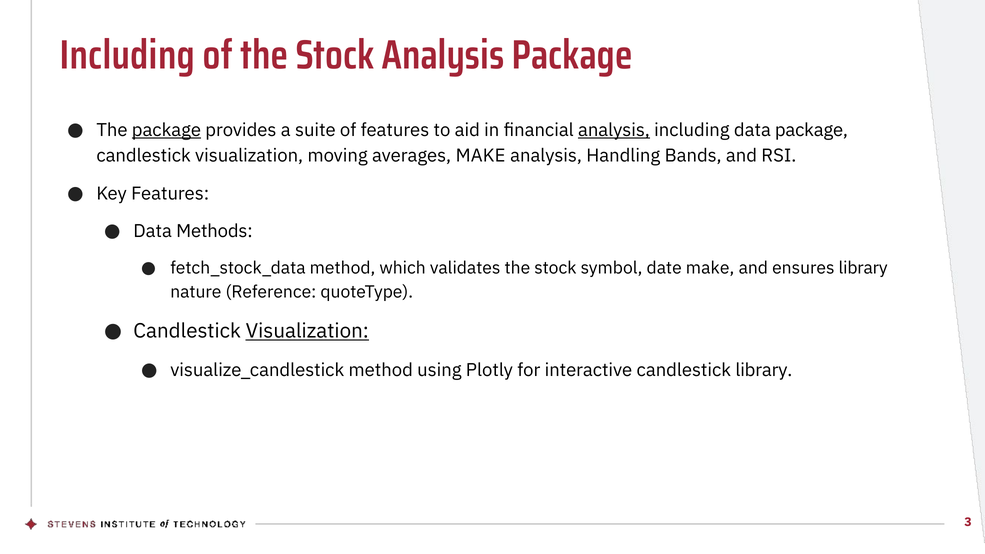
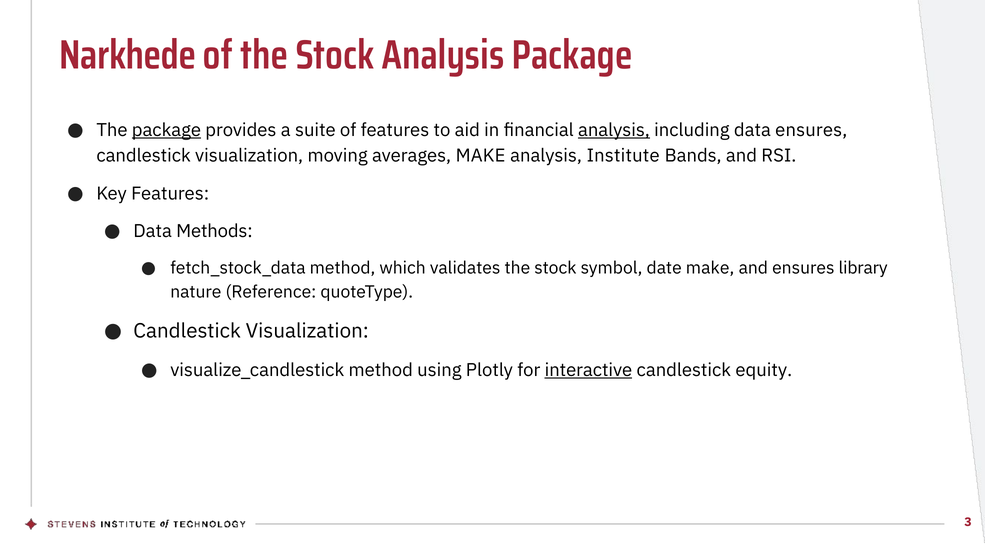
Including: Including -> Narkhede (128, 55)
data package: package -> ensures (811, 130)
Handling: Handling -> Institute (623, 156)
Visualization underline: present -> none (307, 331)
interactive underline: none -> present (588, 370)
candlestick library: library -> equity (764, 370)
